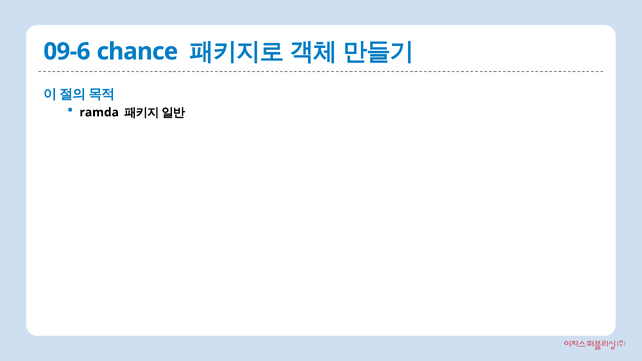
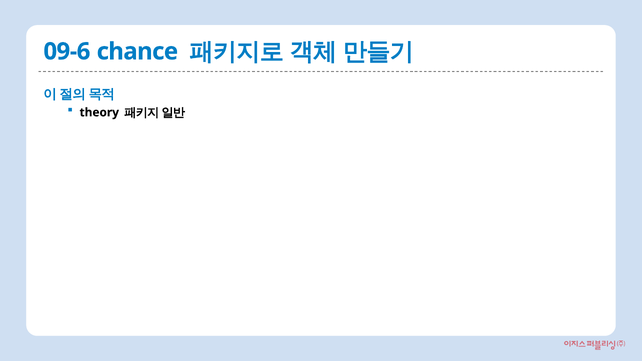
ramda: ramda -> theory (99, 112)
